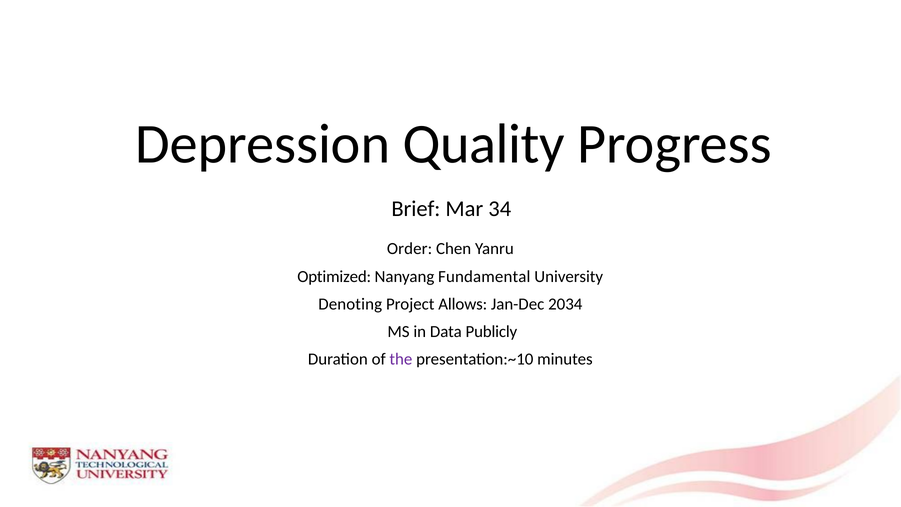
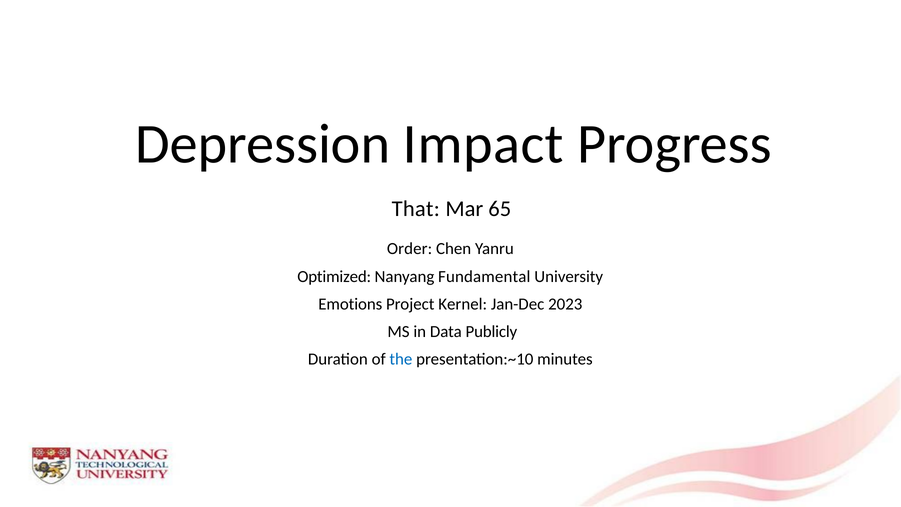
Quality: Quality -> Impact (483, 144)
Brief: Brief -> That (416, 209)
34: 34 -> 65 (500, 209)
Denoting: Denoting -> Emotions (350, 304)
Allows: Allows -> Kernel (463, 304)
2034: 2034 -> 2023 (565, 304)
the colour: purple -> blue (401, 359)
